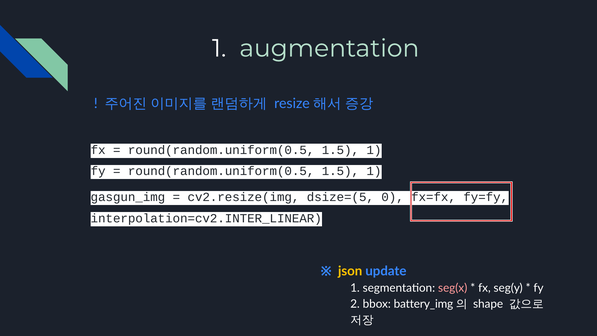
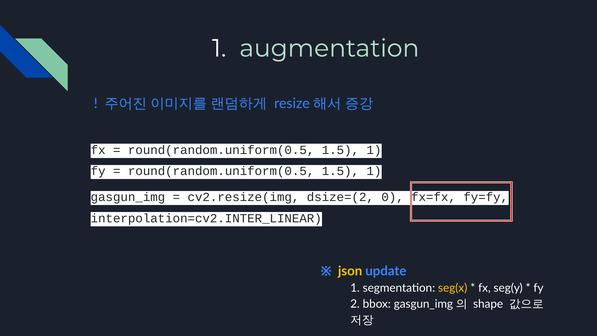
dsize=(5: dsize=(5 -> dsize=(2 (340, 197)
seg(x colour: pink -> yellow (453, 288)
bbox battery_img: battery_img -> gasgun_img (423, 304)
